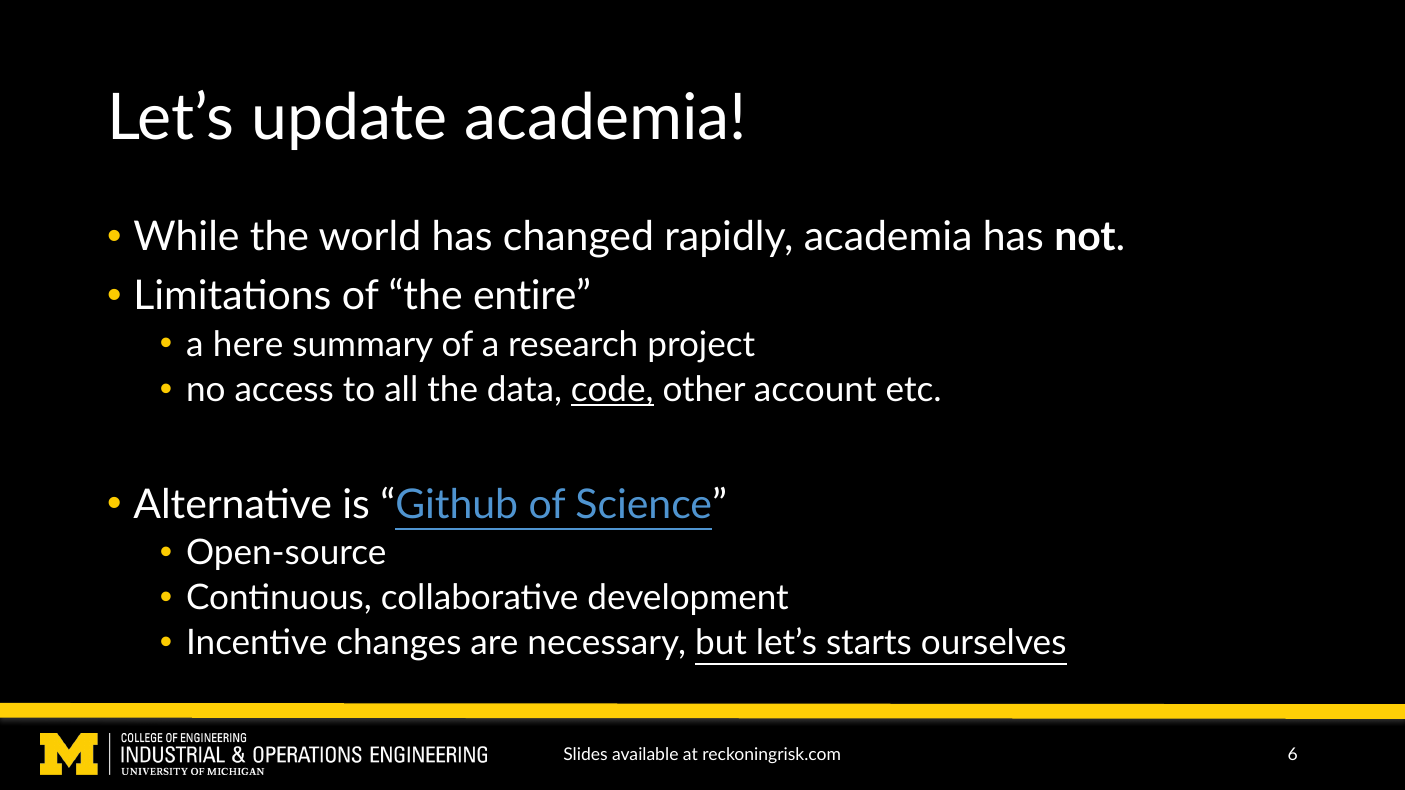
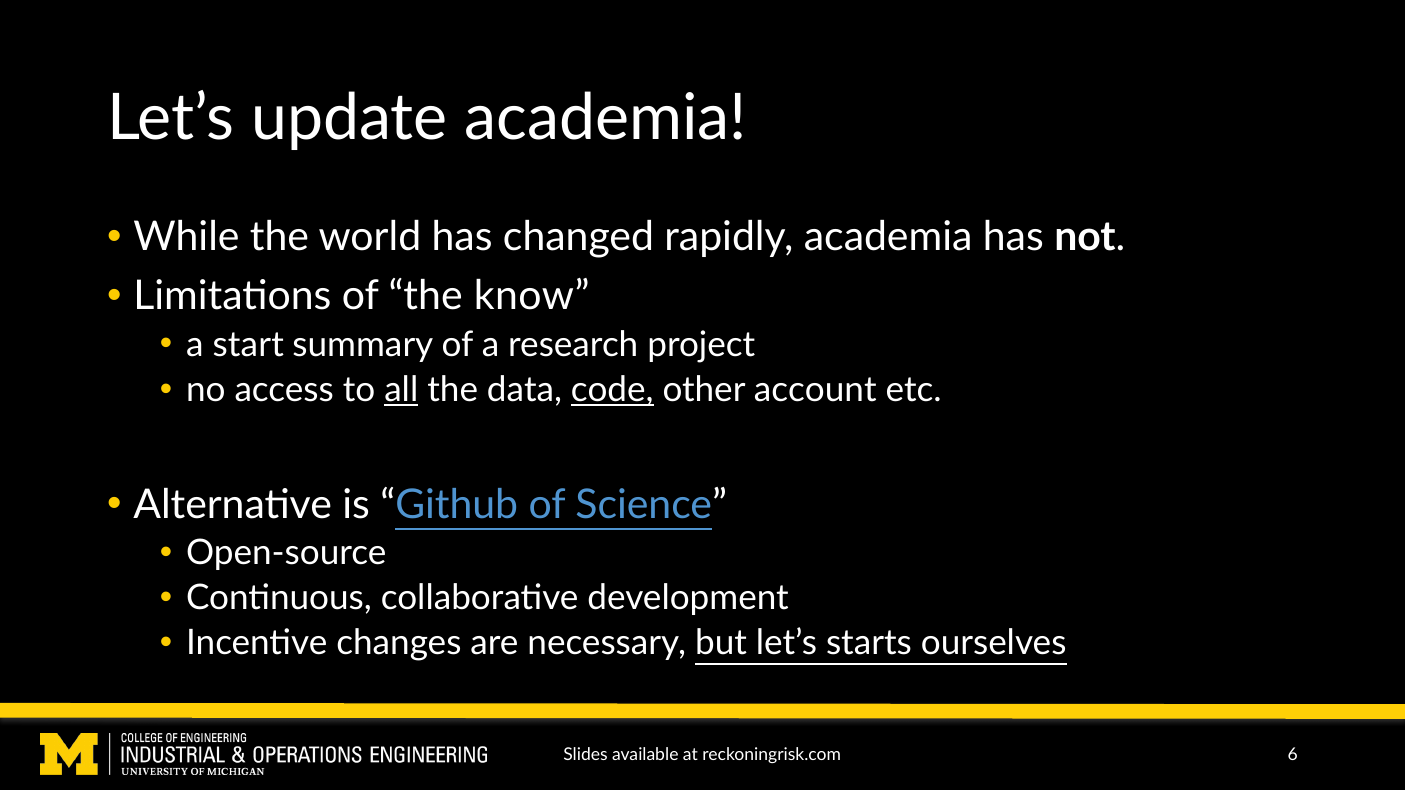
entire: entire -> know (532, 296)
here: here -> start (248, 345)
all underline: none -> present (401, 390)
